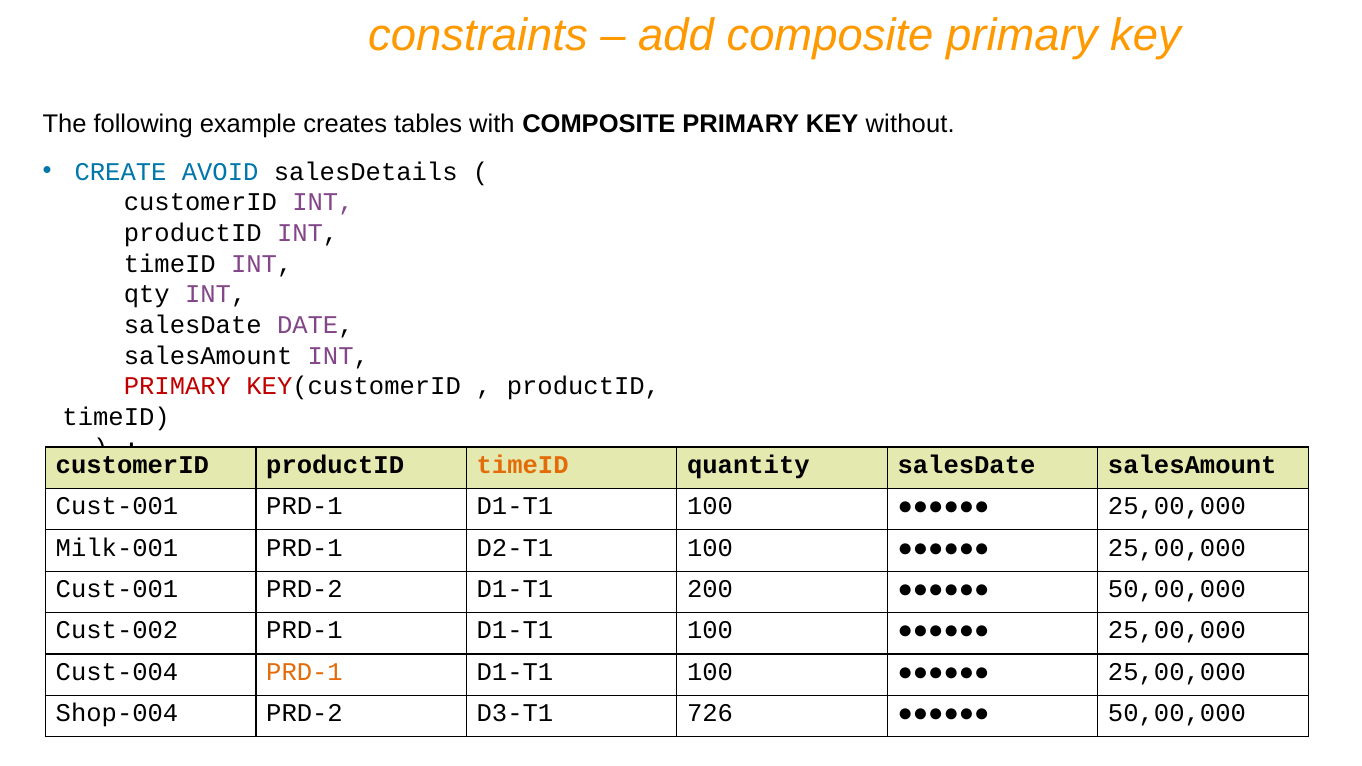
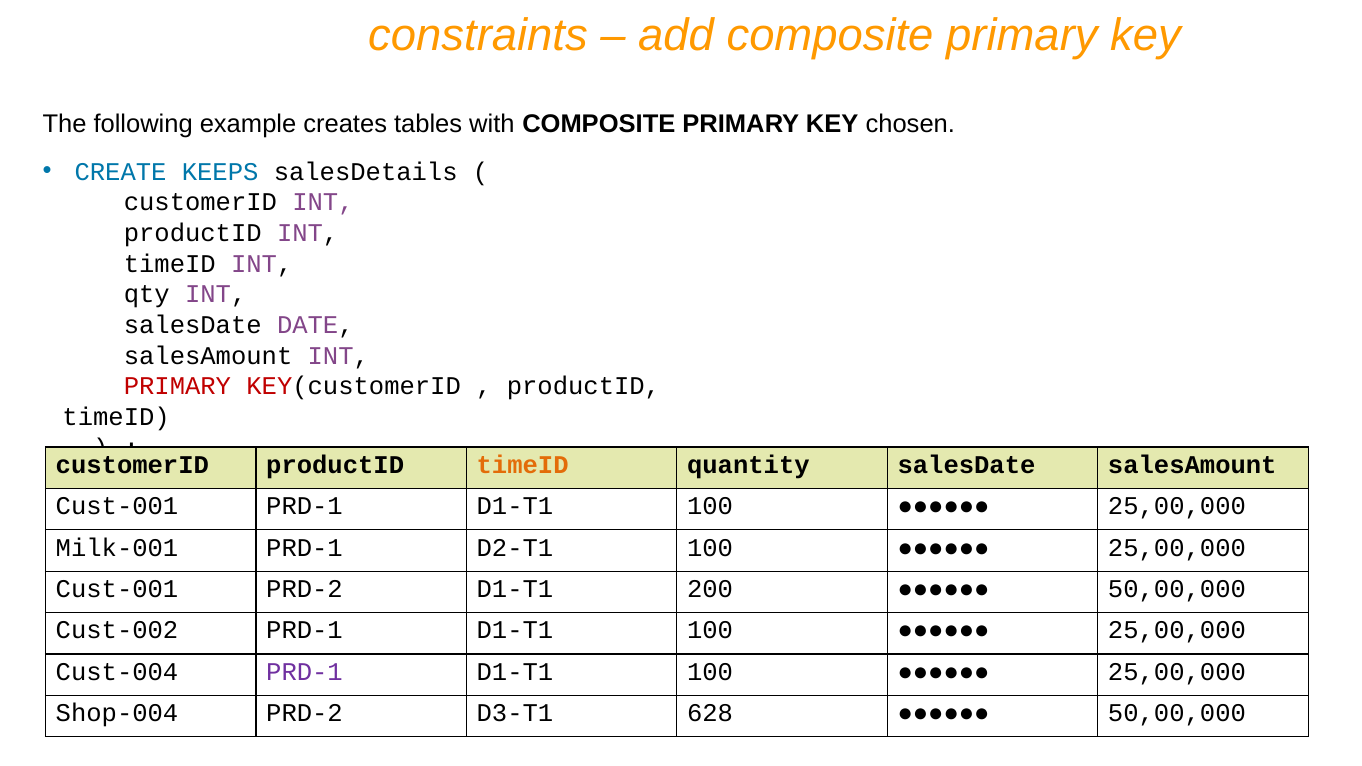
without: without -> chosen (910, 124)
AVOID: AVOID -> KEEPS (220, 172)
PRD-1 colour: orange -> purple (304, 672)
726: 726 -> 628 (710, 713)
